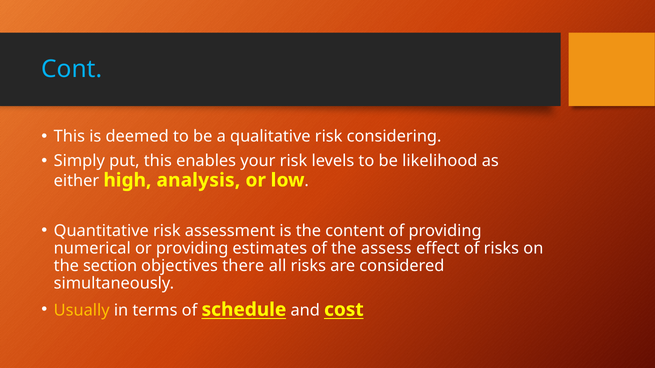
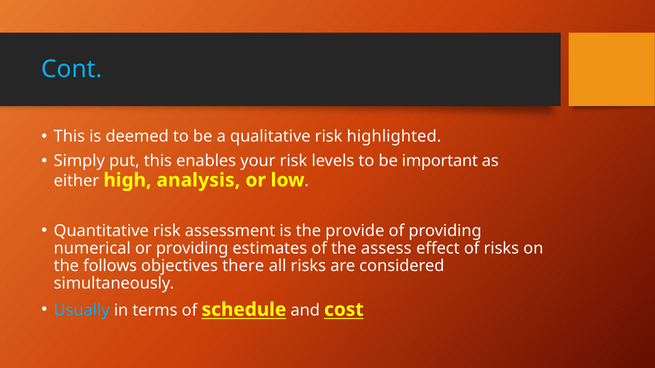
considering: considering -> highlighted (394, 137)
likelihood: likelihood -> important (440, 161)
content: content -> provide (355, 231)
section: section -> follows (110, 266)
Usually colour: yellow -> light blue (82, 311)
